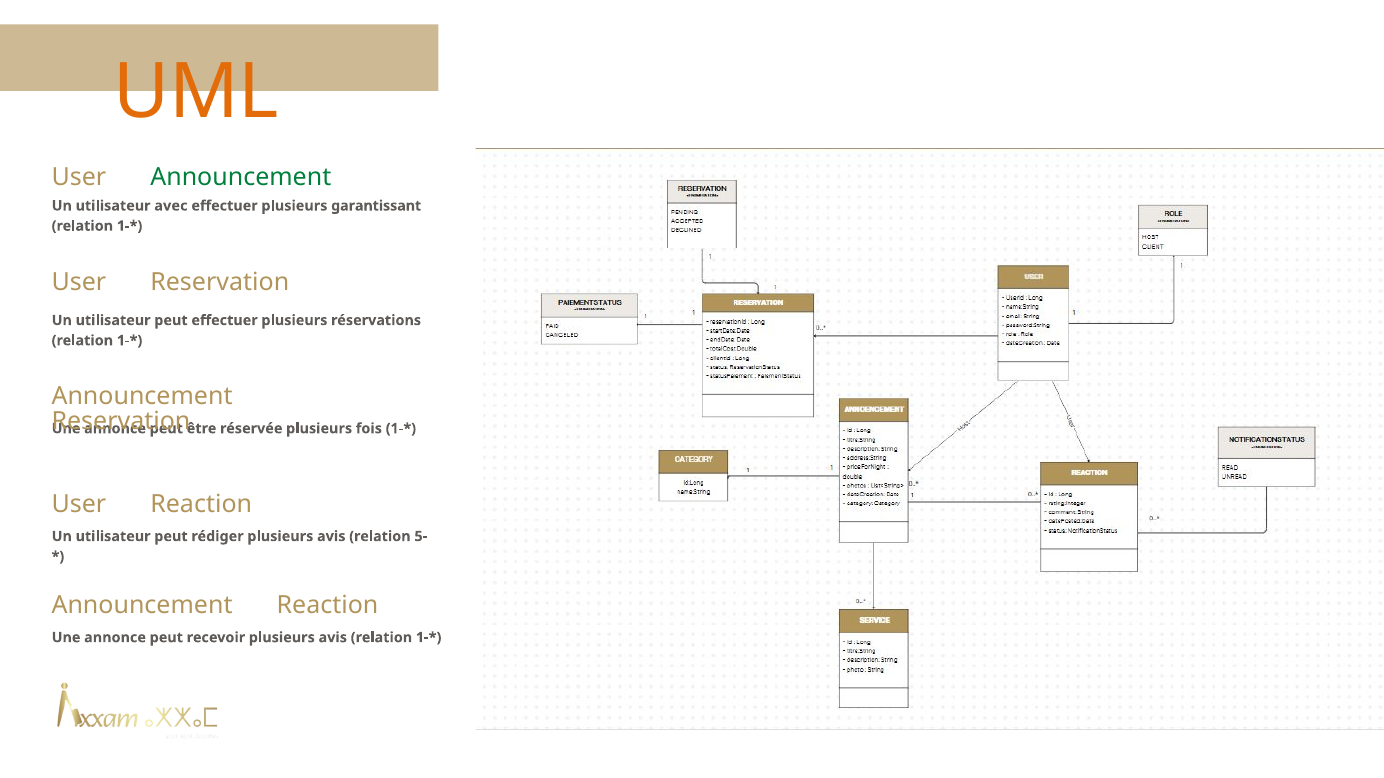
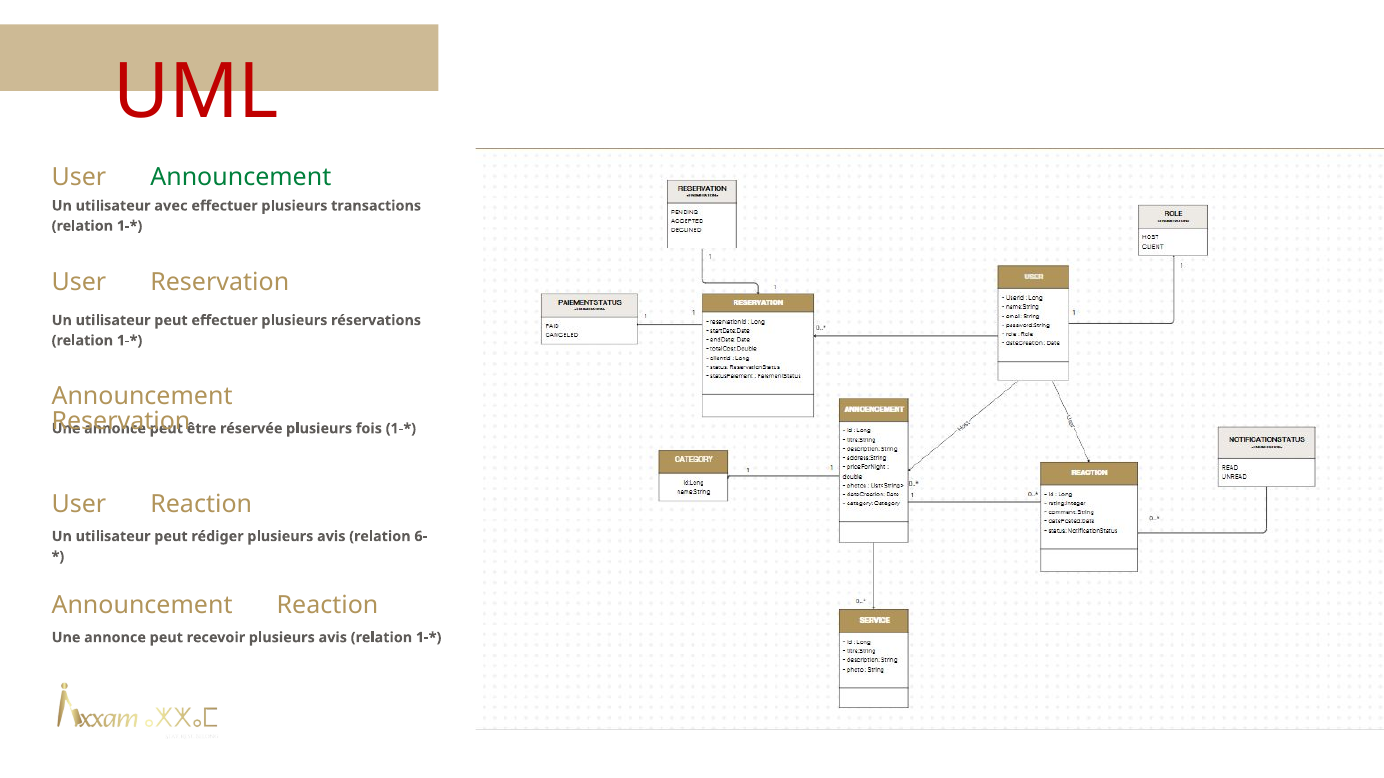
UML colour: orange -> red (196, 92)
garantissant: garantissant -> transactions (376, 206)
5-: 5- -> 6- (421, 537)
